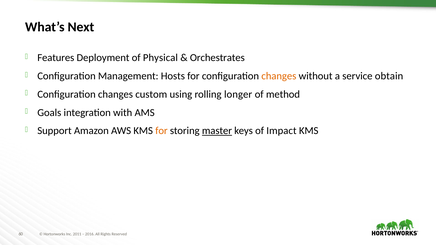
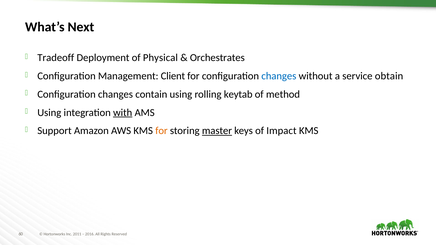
Features: Features -> Tradeoff (56, 58)
Hosts: Hosts -> Client (173, 76)
changes colour: orange -> blue (279, 76)
custom: custom -> contain (151, 94)
longer: longer -> keytab (238, 94)
Goals: Goals -> Using (49, 113)
with underline: none -> present (123, 113)
